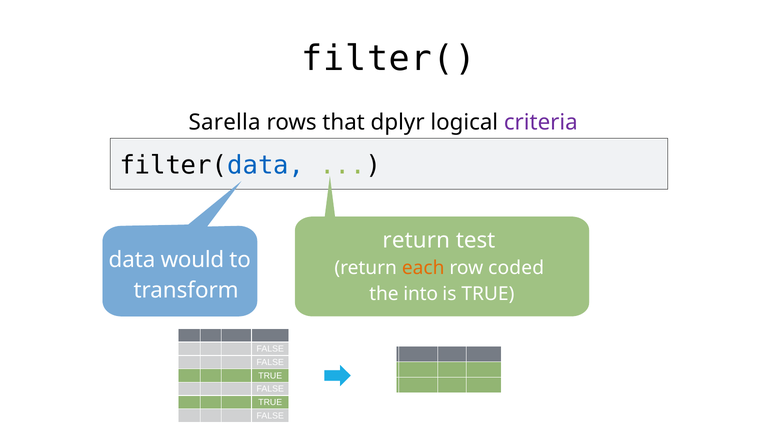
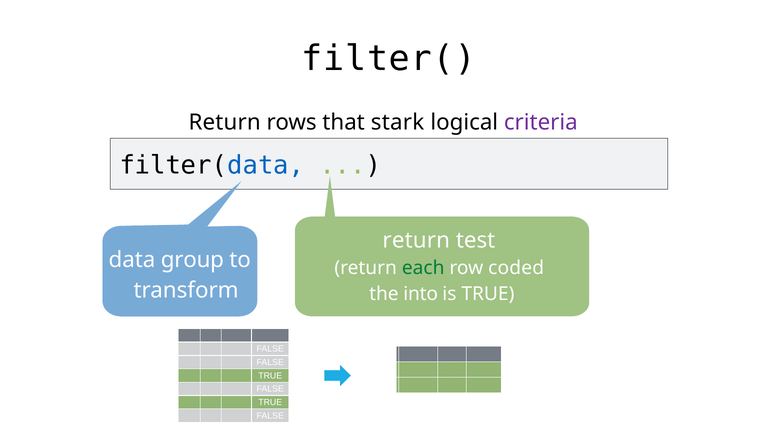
Sarella: Sarella -> Return (225, 122)
dplyr: dplyr -> stark (398, 122)
would: would -> group (192, 260)
each colour: orange -> green (423, 268)
